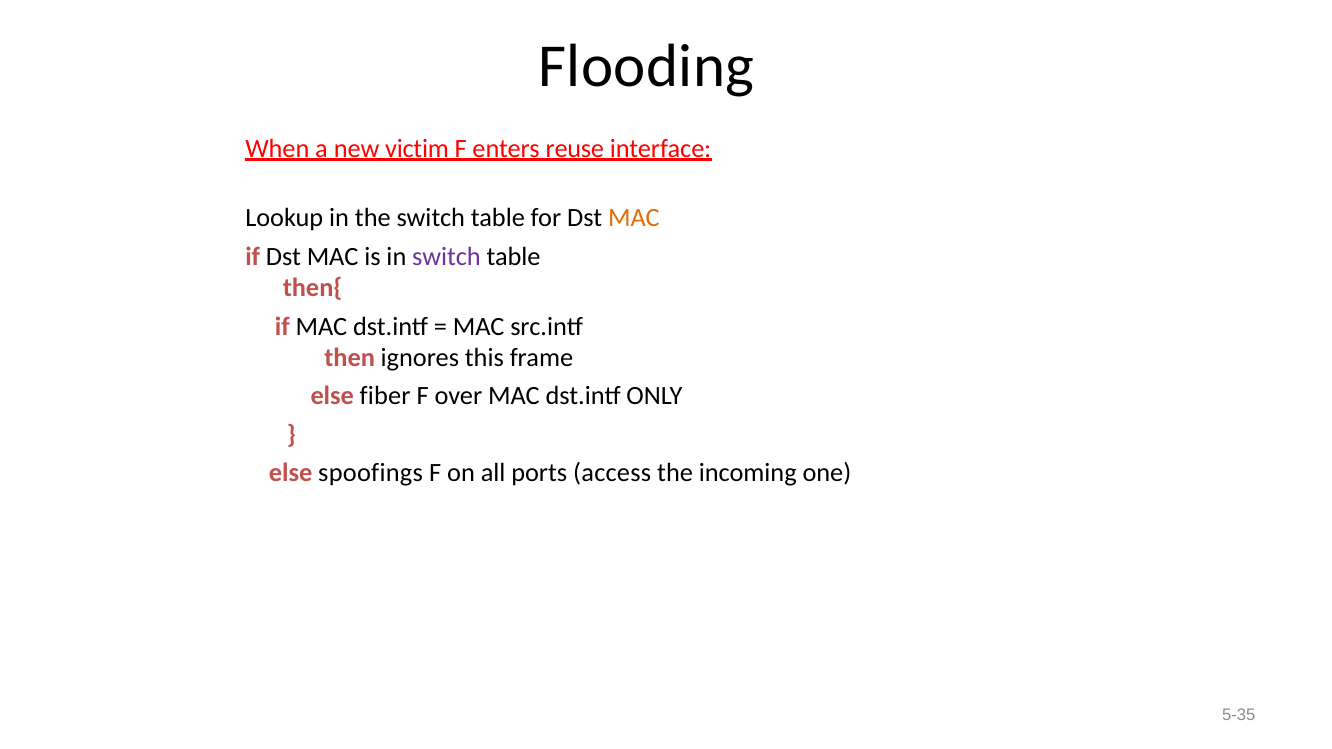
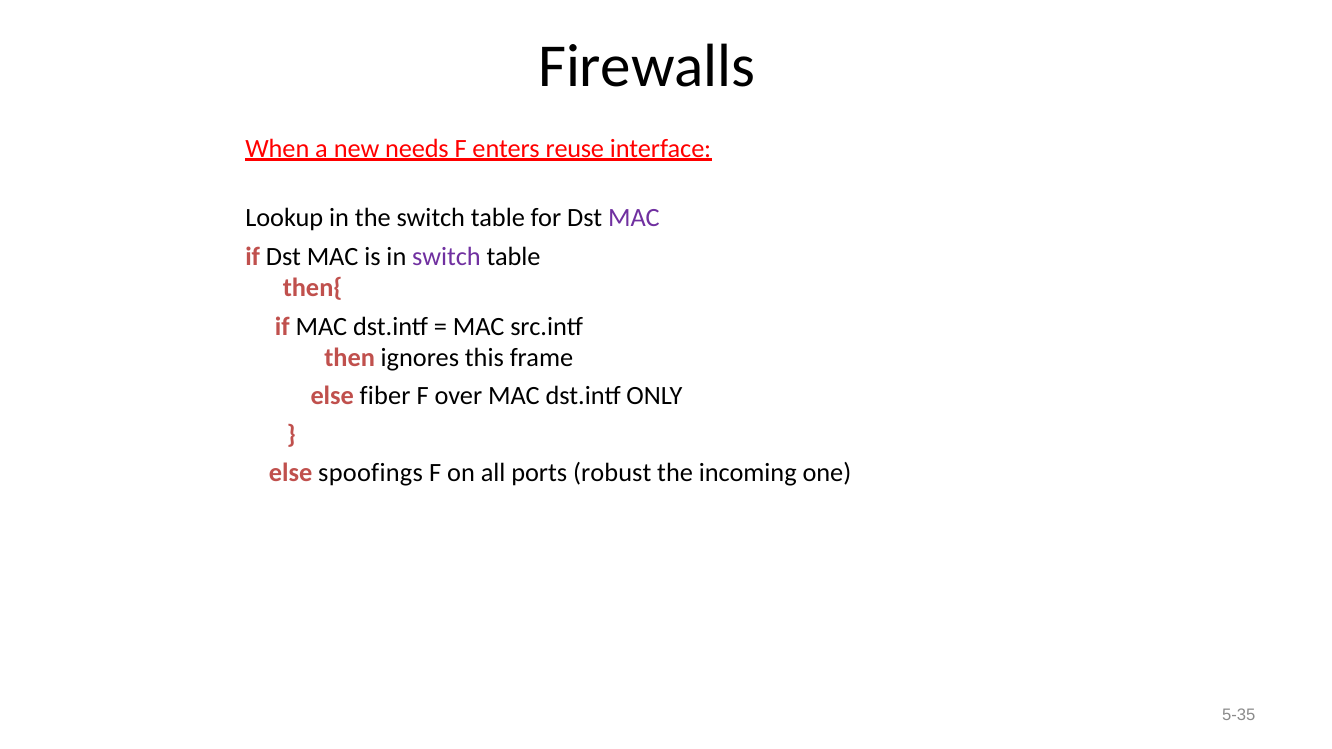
Flooding: Flooding -> Firewalls (647, 67)
victim: victim -> needs (417, 148)
MAC colour: orange -> purple (634, 218)
access: access -> robust (612, 473)
